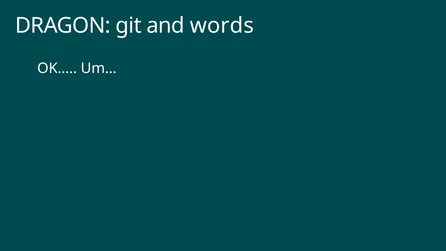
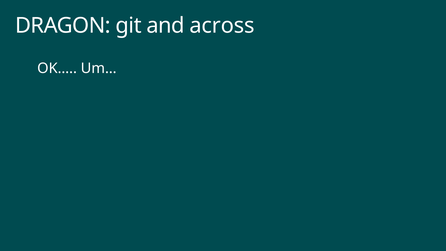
words: words -> across (222, 26)
